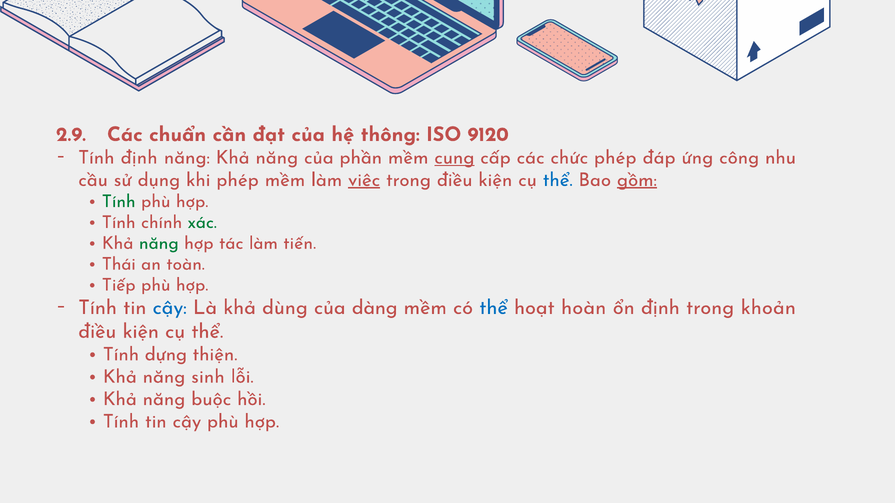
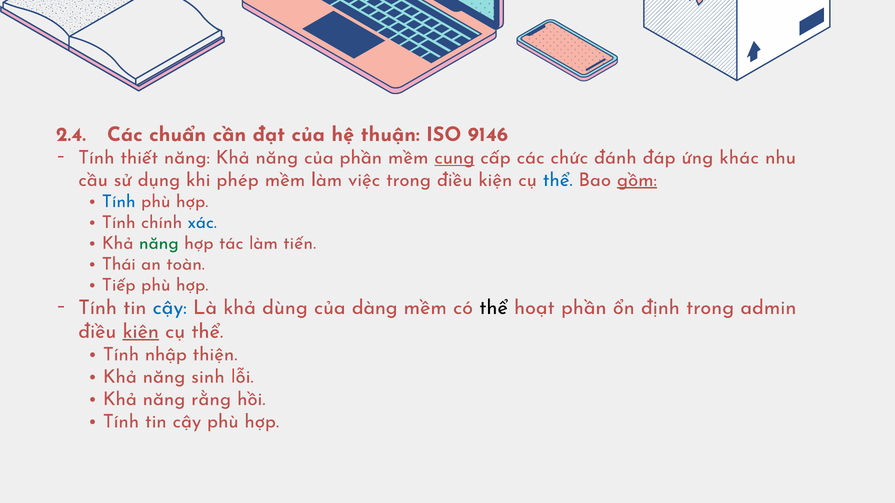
2.9: 2.9 -> 2.4 (71, 135)
thông: thông -> thuận (390, 135)
9120: 9120 -> 9146 (488, 135)
Tính định: định -> thiết (139, 158)
chức phép: phép -> đánh (615, 158)
công: công -> khác (739, 158)
việc underline: present -> none (364, 180)
Tính colour: green -> blue (119, 201)
xác colour: green -> blue (202, 222)
thể colour: blue -> black (494, 308)
hoạt hoàn: hoàn -> phần (584, 308)
khoản: khoản -> admin (768, 308)
kiện underline: none -> present (141, 331)
dựng: dựng -> nhập (166, 355)
buộc: buộc -> rằng (211, 399)
